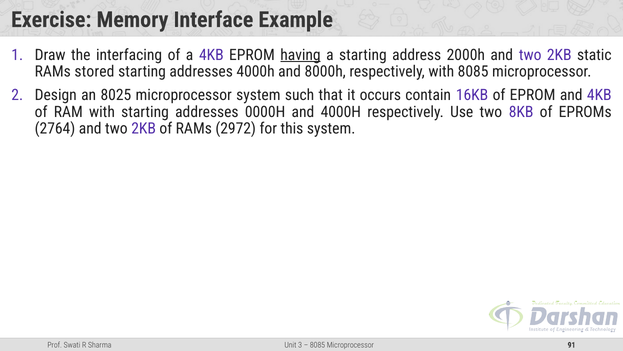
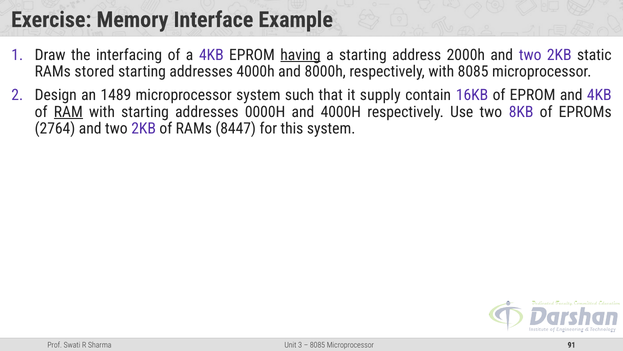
8025: 8025 -> 1489 (116, 95)
occurs: occurs -> supply (380, 95)
RAM underline: none -> present (68, 112)
2972: 2972 -> 8447 (236, 129)
